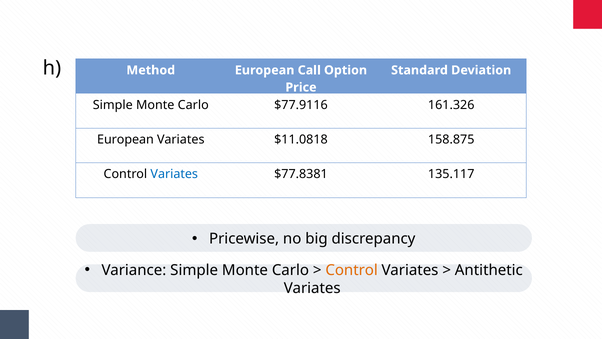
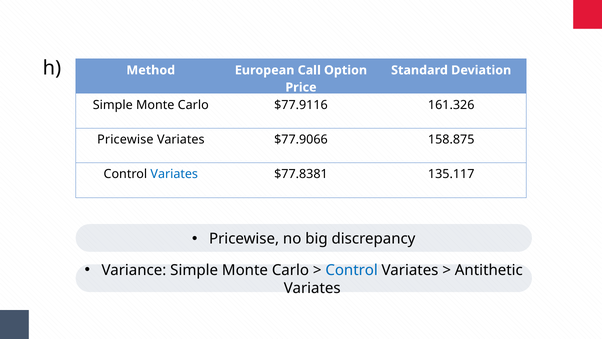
European: European -> Pricewise (125, 139)
$11.0818: $11.0818 -> $77.9066 (301, 139)
Control colour: orange -> blue (352, 270)
